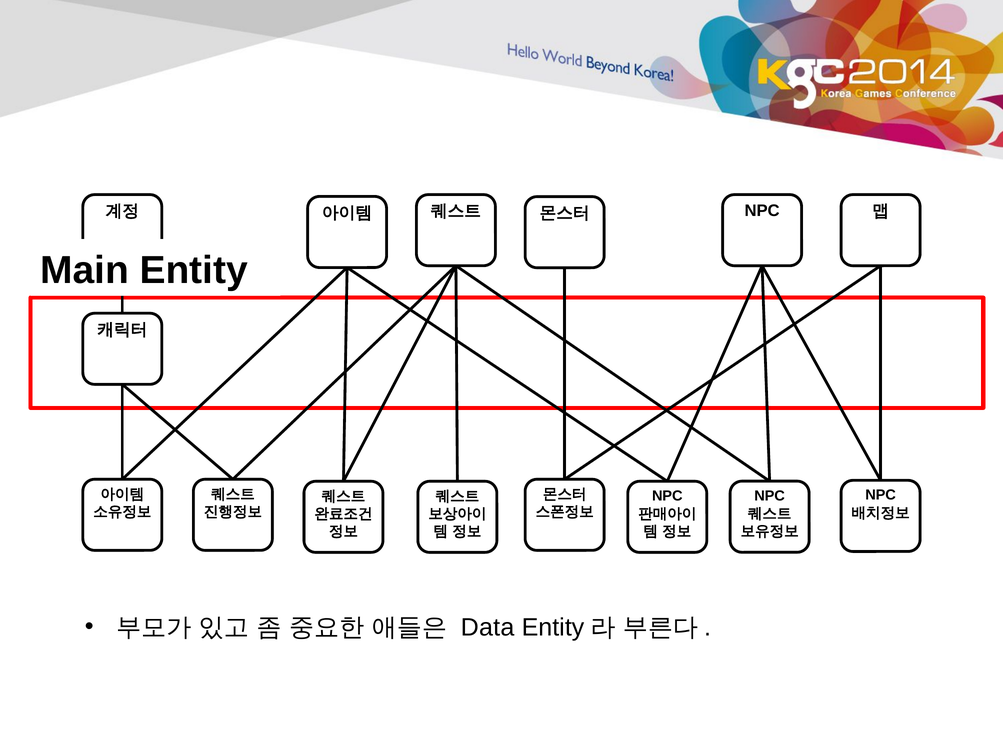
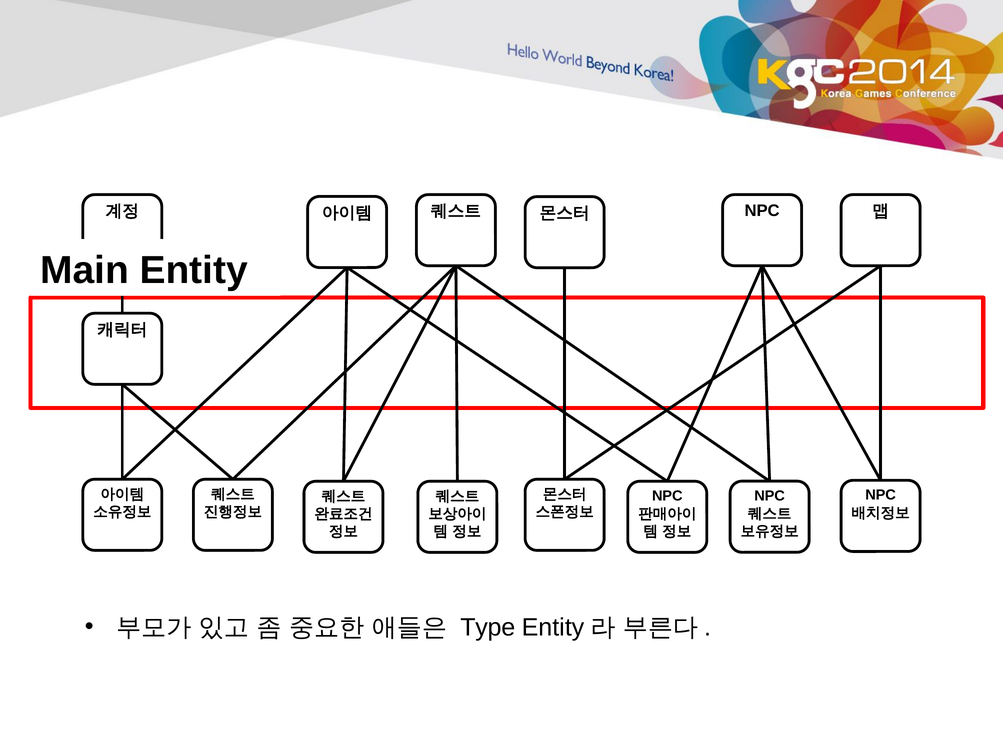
Data: Data -> Type (488, 627)
